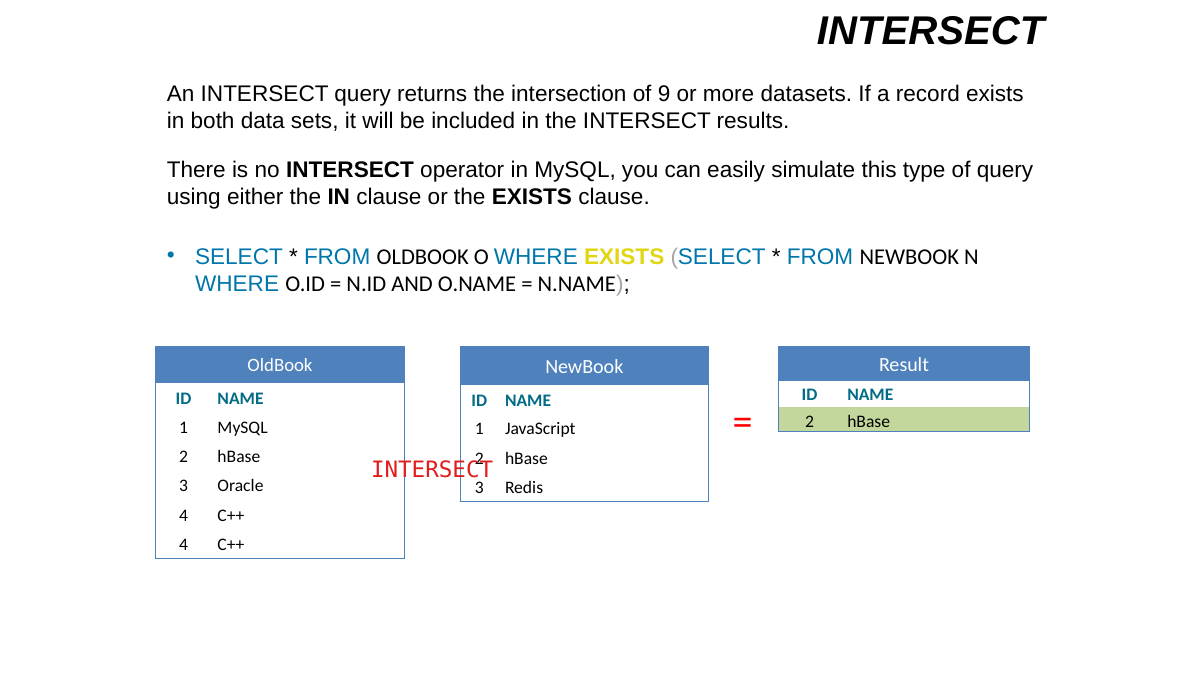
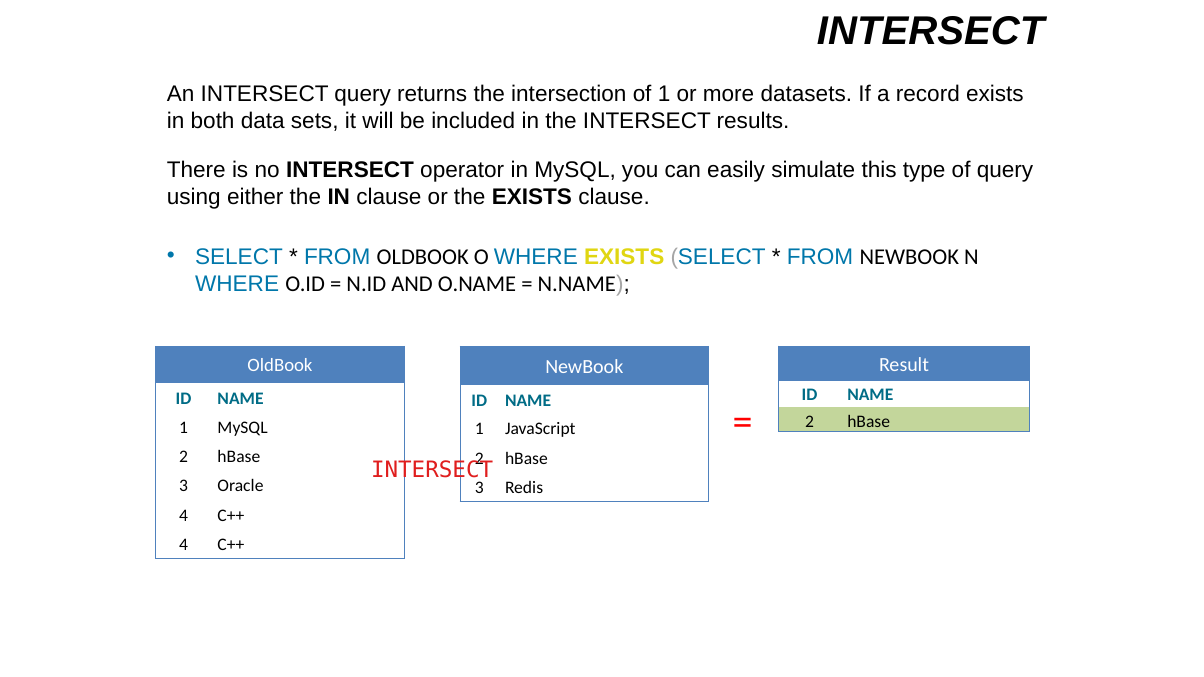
of 9: 9 -> 1 (664, 94)
